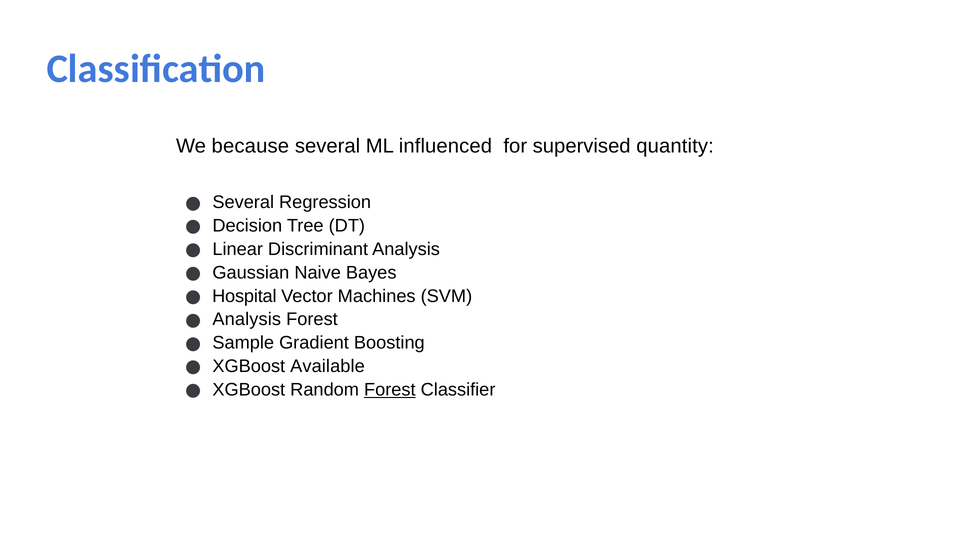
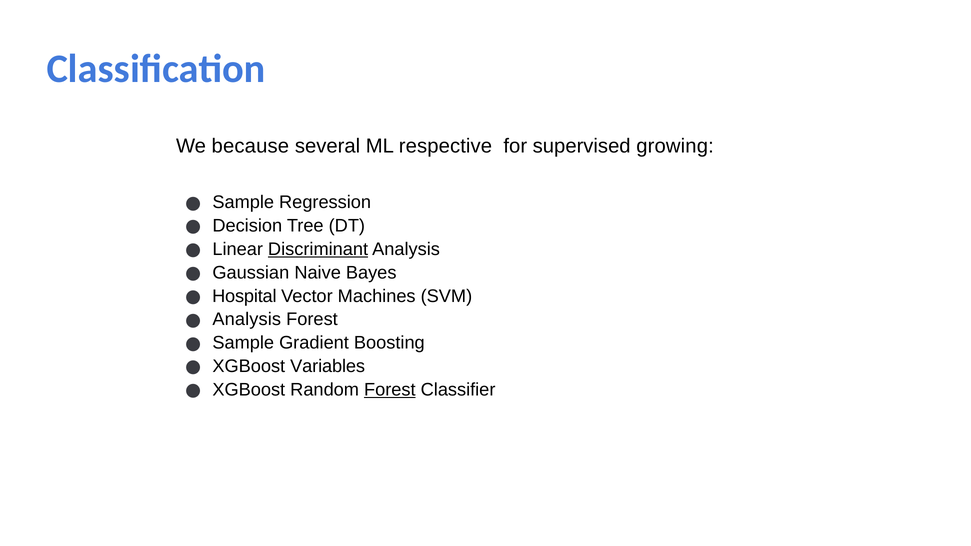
influenced: influenced -> respective (445, 146)
quantity: quantity -> growing (675, 146)
Several: Several -> Sample (243, 202)
Discriminant underline: none -> present (318, 249)
Available: Available -> Variables (328, 366)
